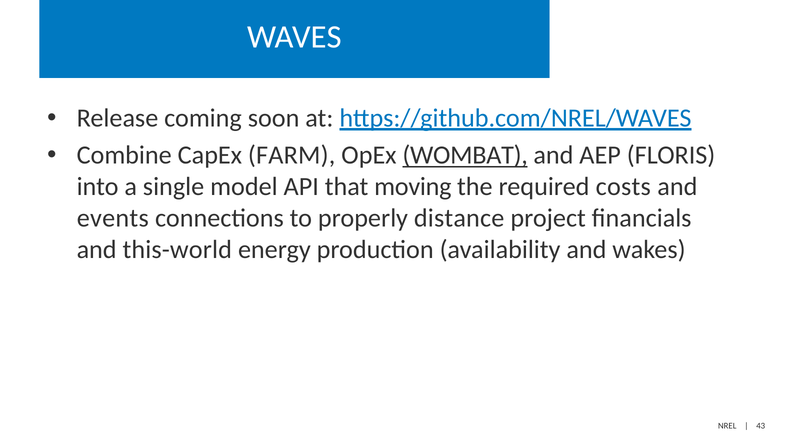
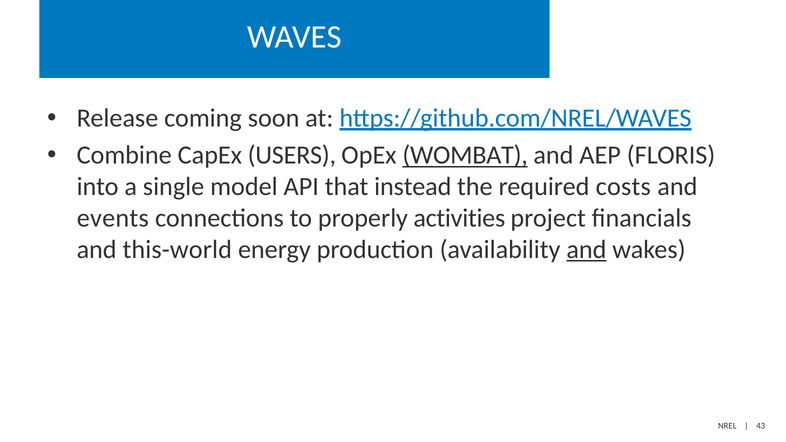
FARM: FARM -> USERS (292, 155)
moving: moving -> instead (413, 187)
distance: distance -> activities (459, 218)
and underline: none -> present (586, 250)
